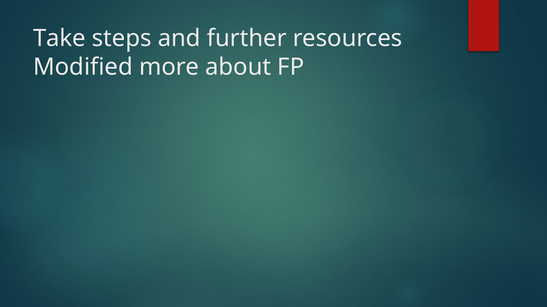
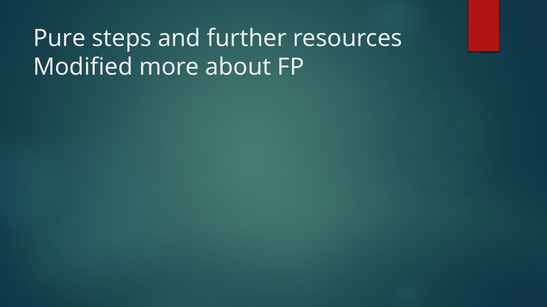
Take: Take -> Pure (59, 38)
